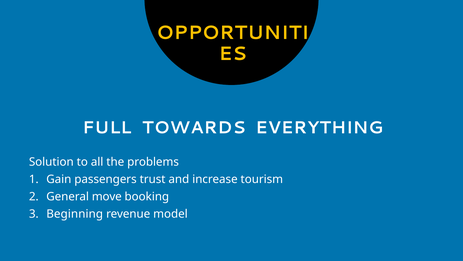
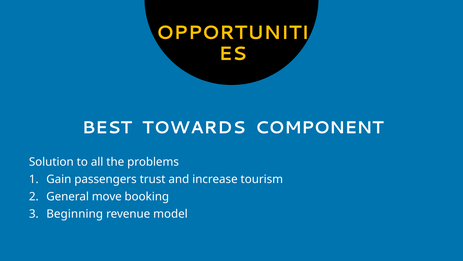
FULL: FULL -> BEST (107, 128)
EVERYTHING: EVERYTHING -> COMPONENT (320, 128)
